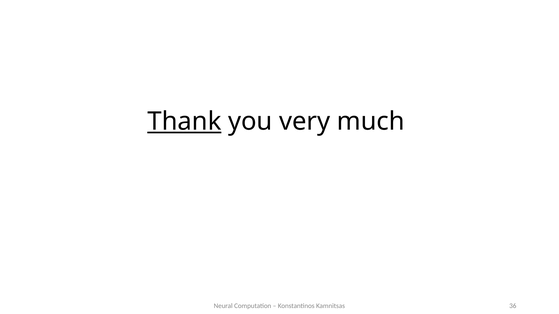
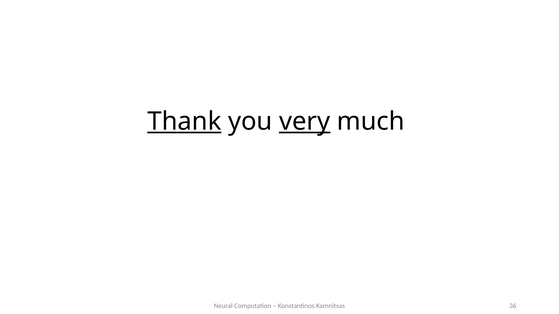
very underline: none -> present (305, 122)
